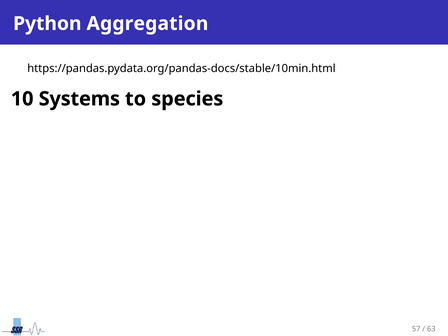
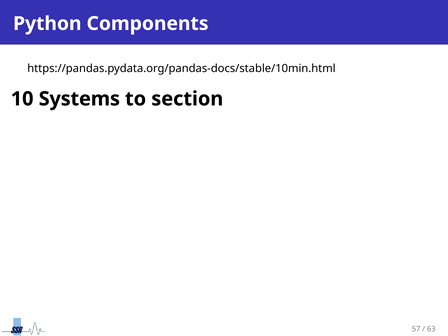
Aggregation: Aggregation -> Components (148, 24)
species: species -> section (187, 99)
